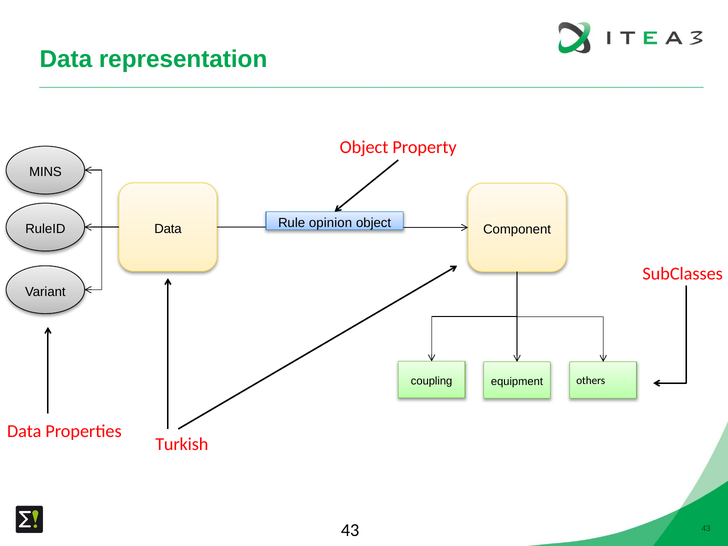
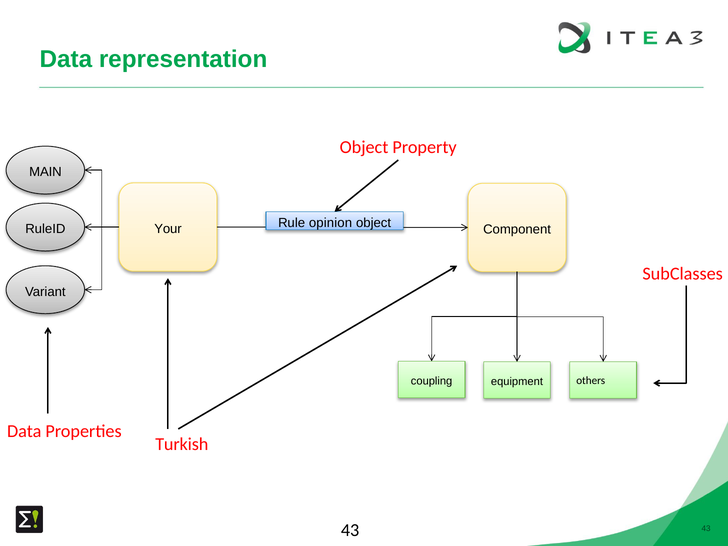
MINS: MINS -> MAIN (45, 172)
Data: Data -> Your (168, 229)
